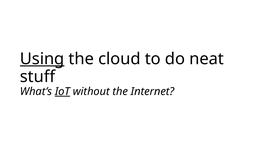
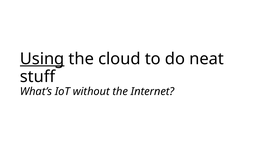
IoT underline: present -> none (62, 91)
